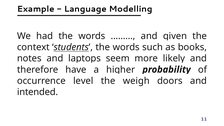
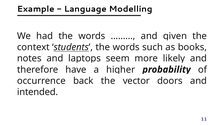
level: level -> back (83, 81)
weigh: weigh -> vector (136, 81)
